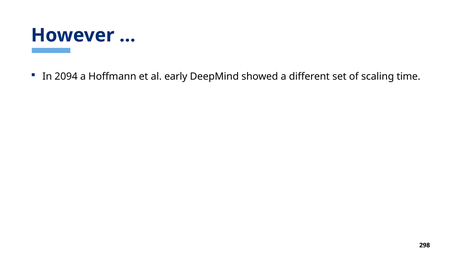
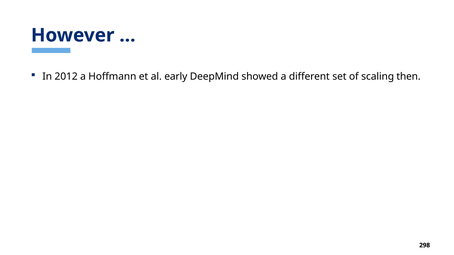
2094: 2094 -> 2012 (66, 77)
time: time -> then (409, 77)
